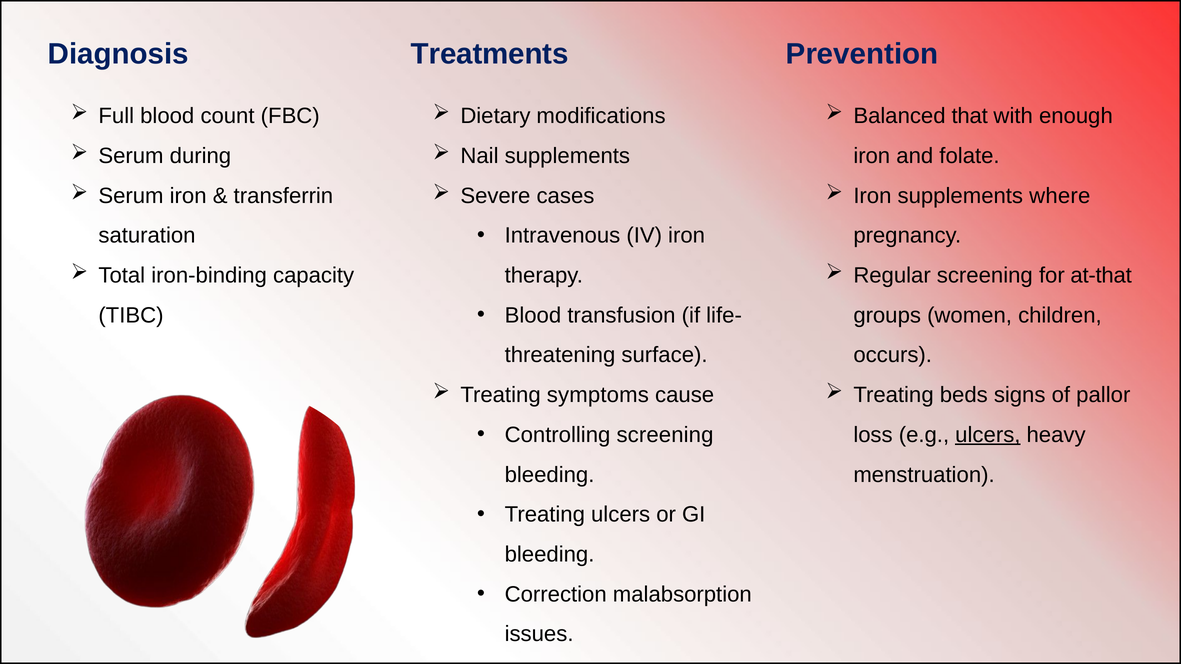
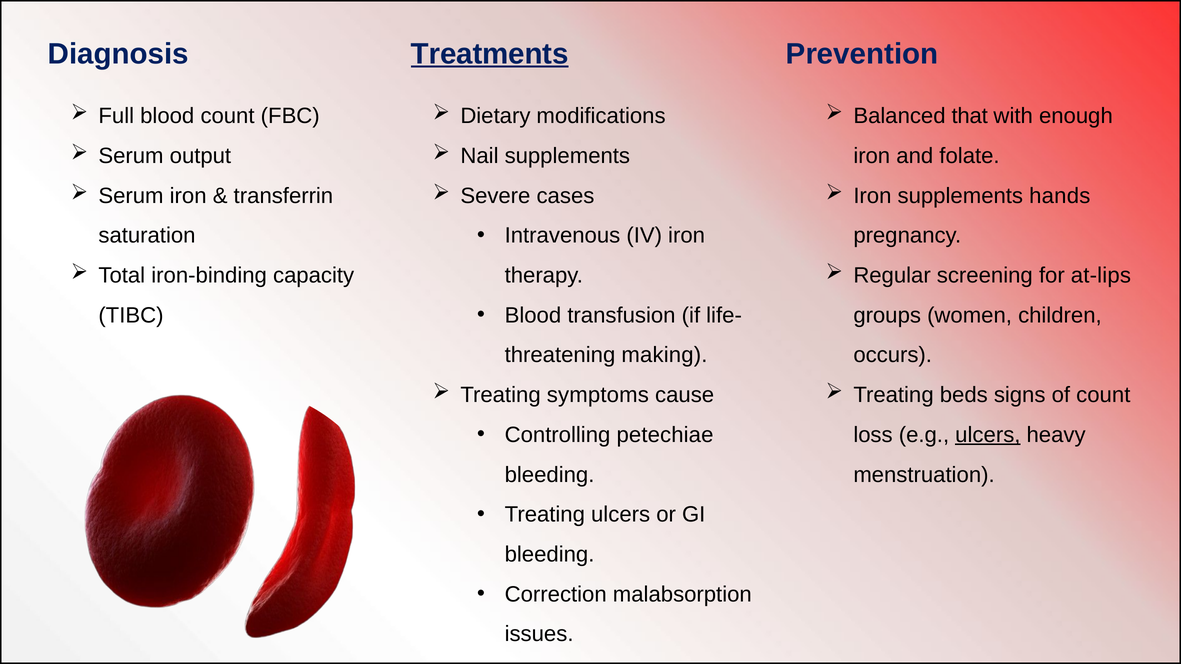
Treatments underline: none -> present (490, 54)
during: during -> output (200, 156)
where: where -> hands (1060, 196)
at-that: at-that -> at-lips (1101, 276)
surface: surface -> making (664, 355)
of pallor: pallor -> count (1103, 395)
Controlling screening: screening -> petechiae (665, 435)
